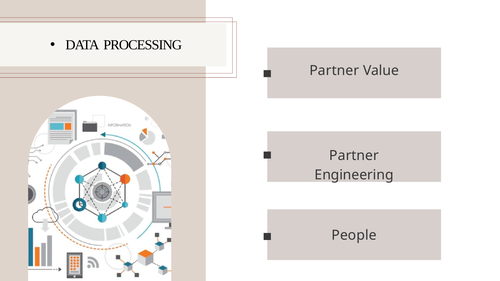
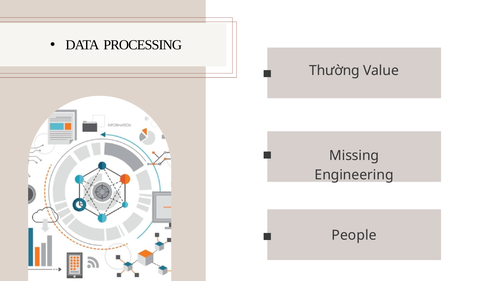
Partner: Partner -> Thường (335, 71)
Partner: Partner -> Missing (354, 156)
